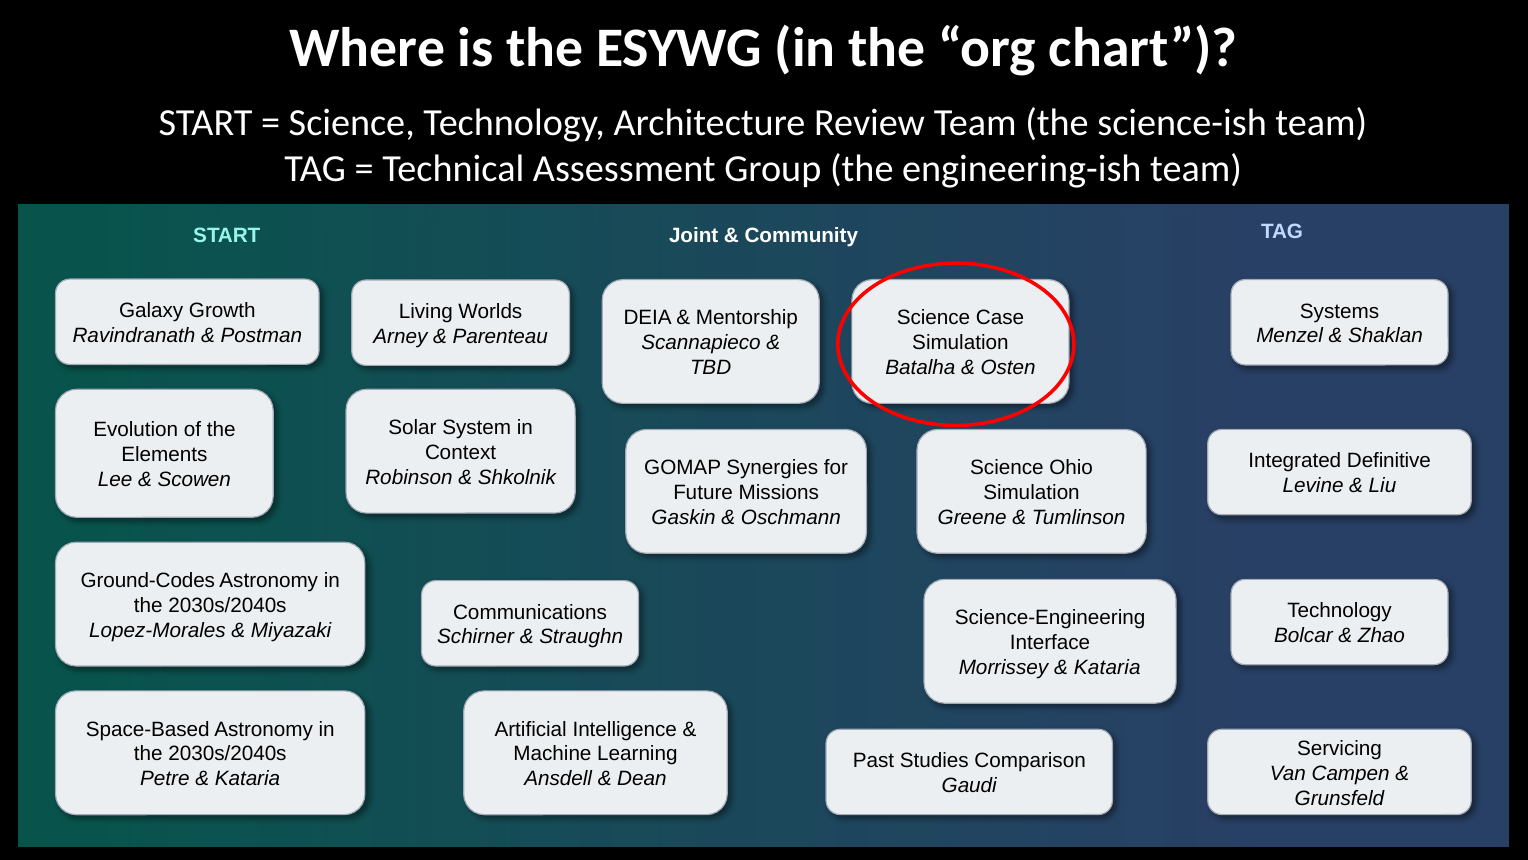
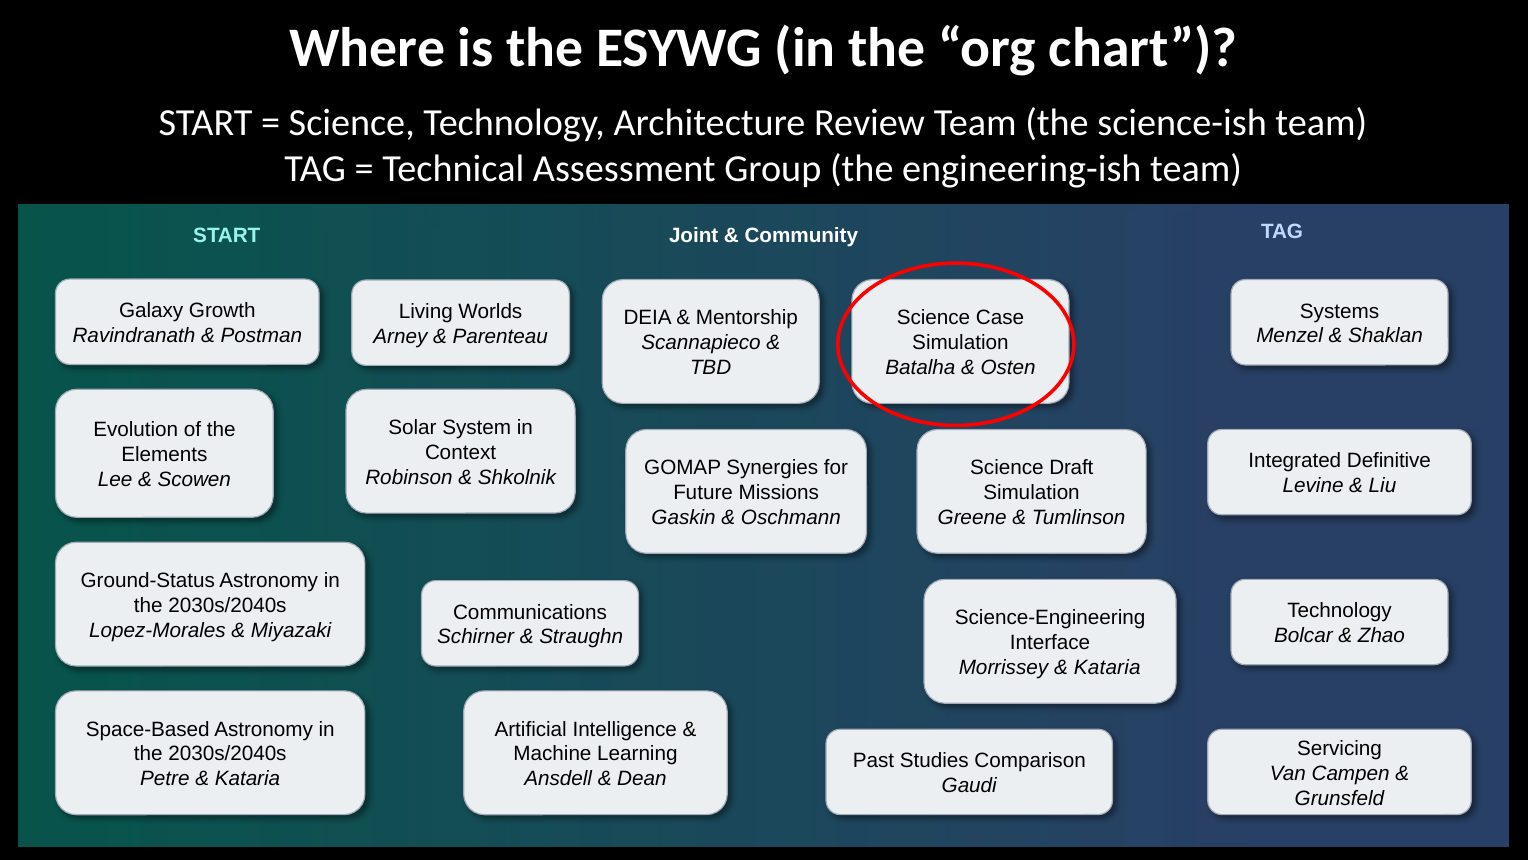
Ohio: Ohio -> Draft (1071, 468)
Ground-Codes: Ground-Codes -> Ground-Status (148, 580)
